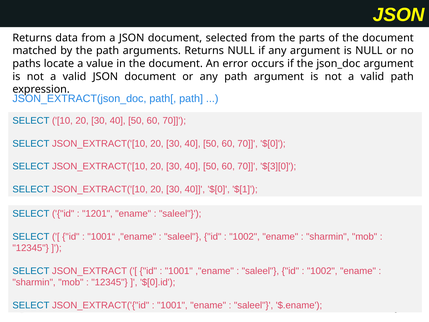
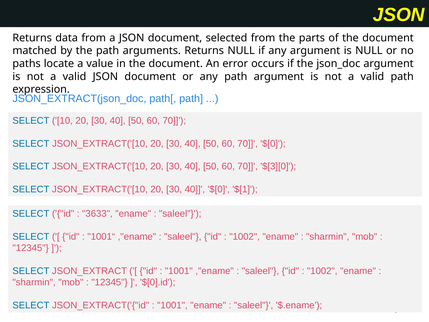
1201: 1201 -> 3633 (97, 214)
